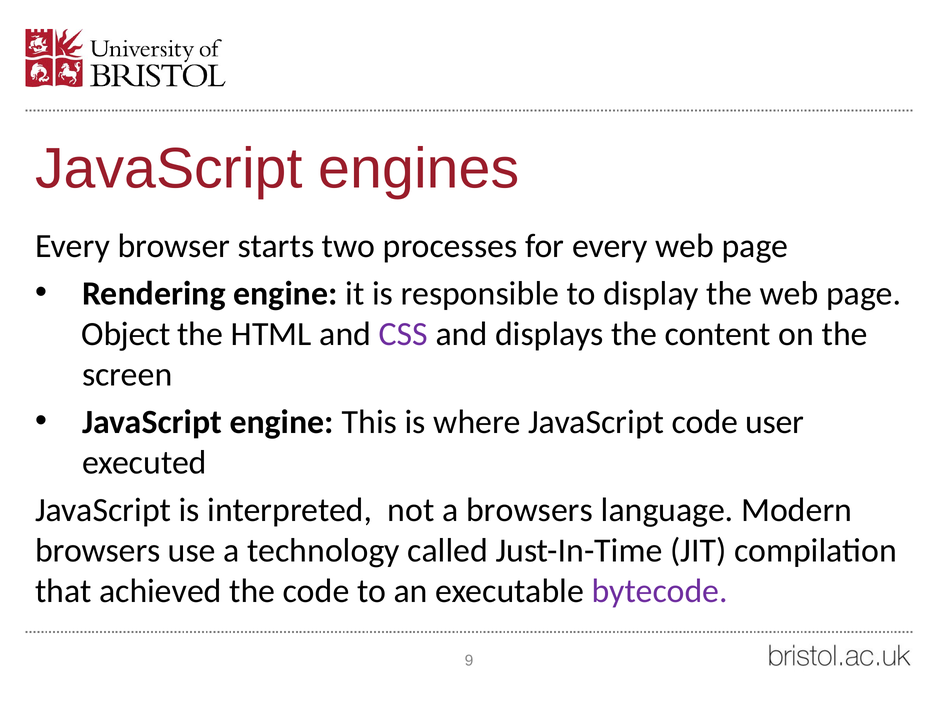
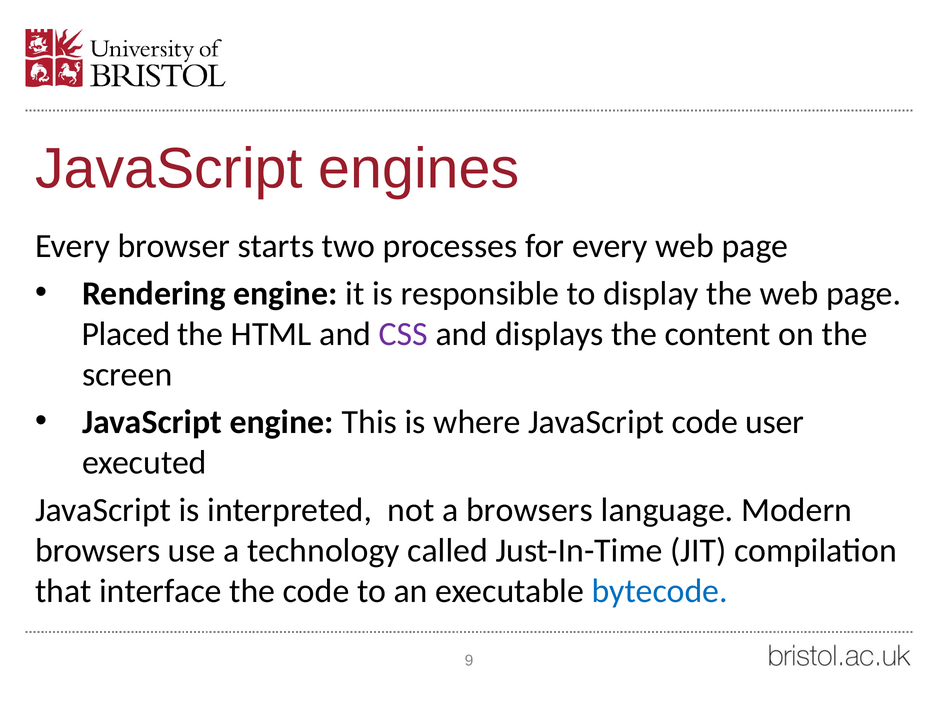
Object: Object -> Placed (126, 334)
achieved: achieved -> interface (160, 592)
bytecode colour: purple -> blue (660, 592)
